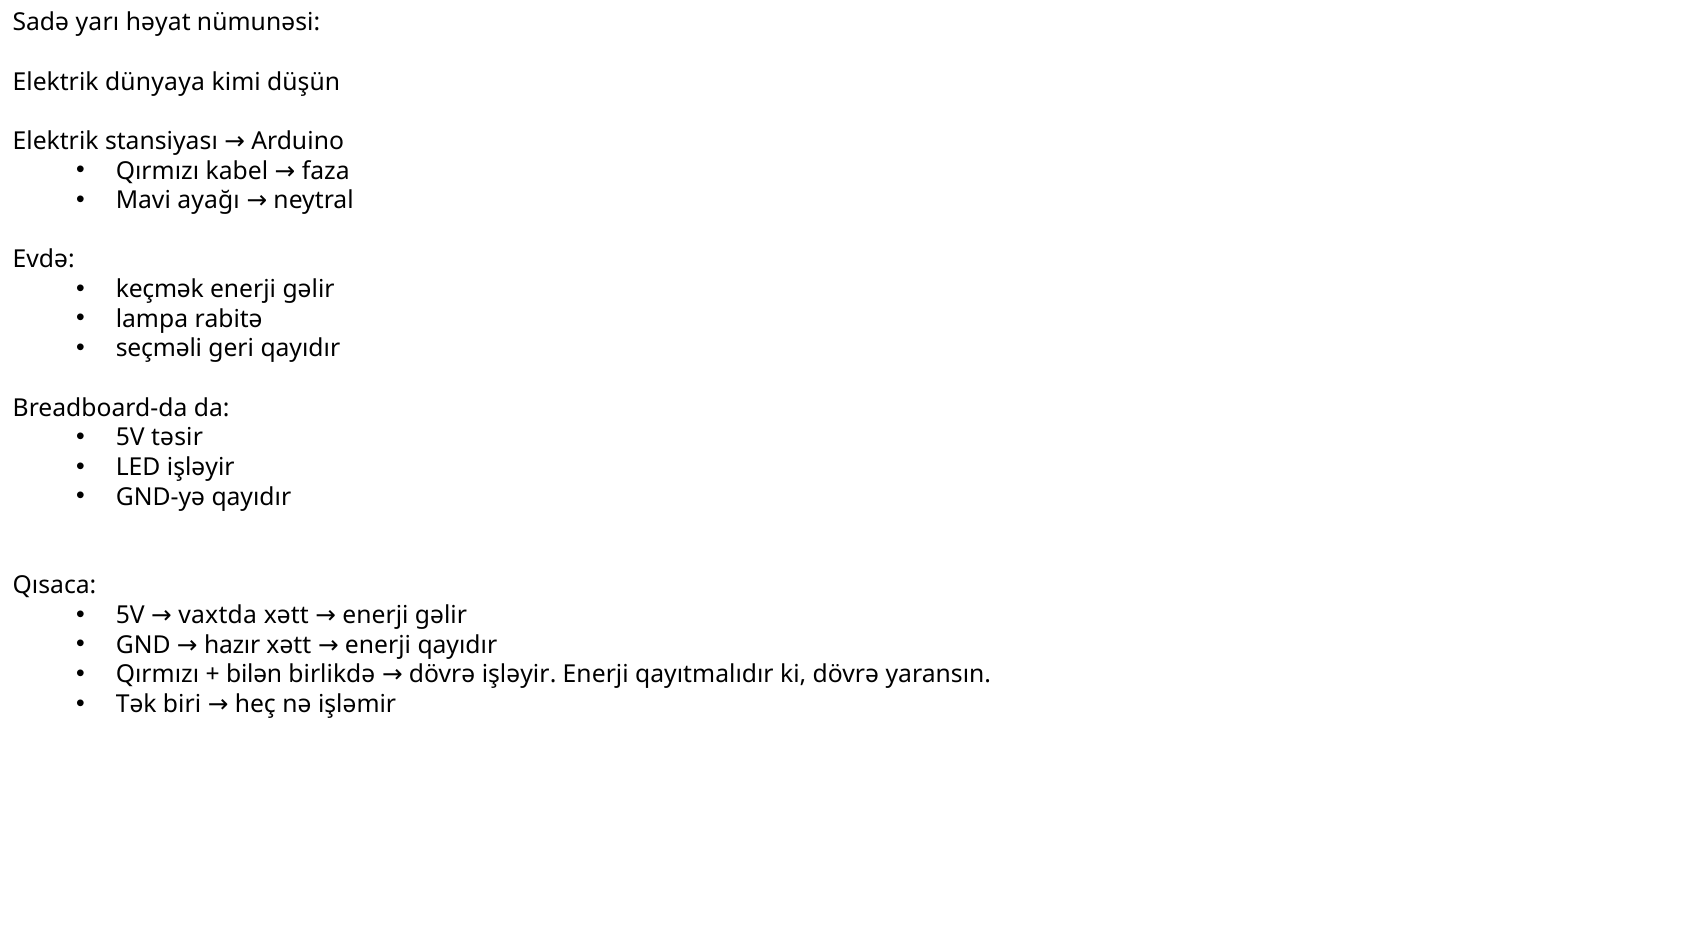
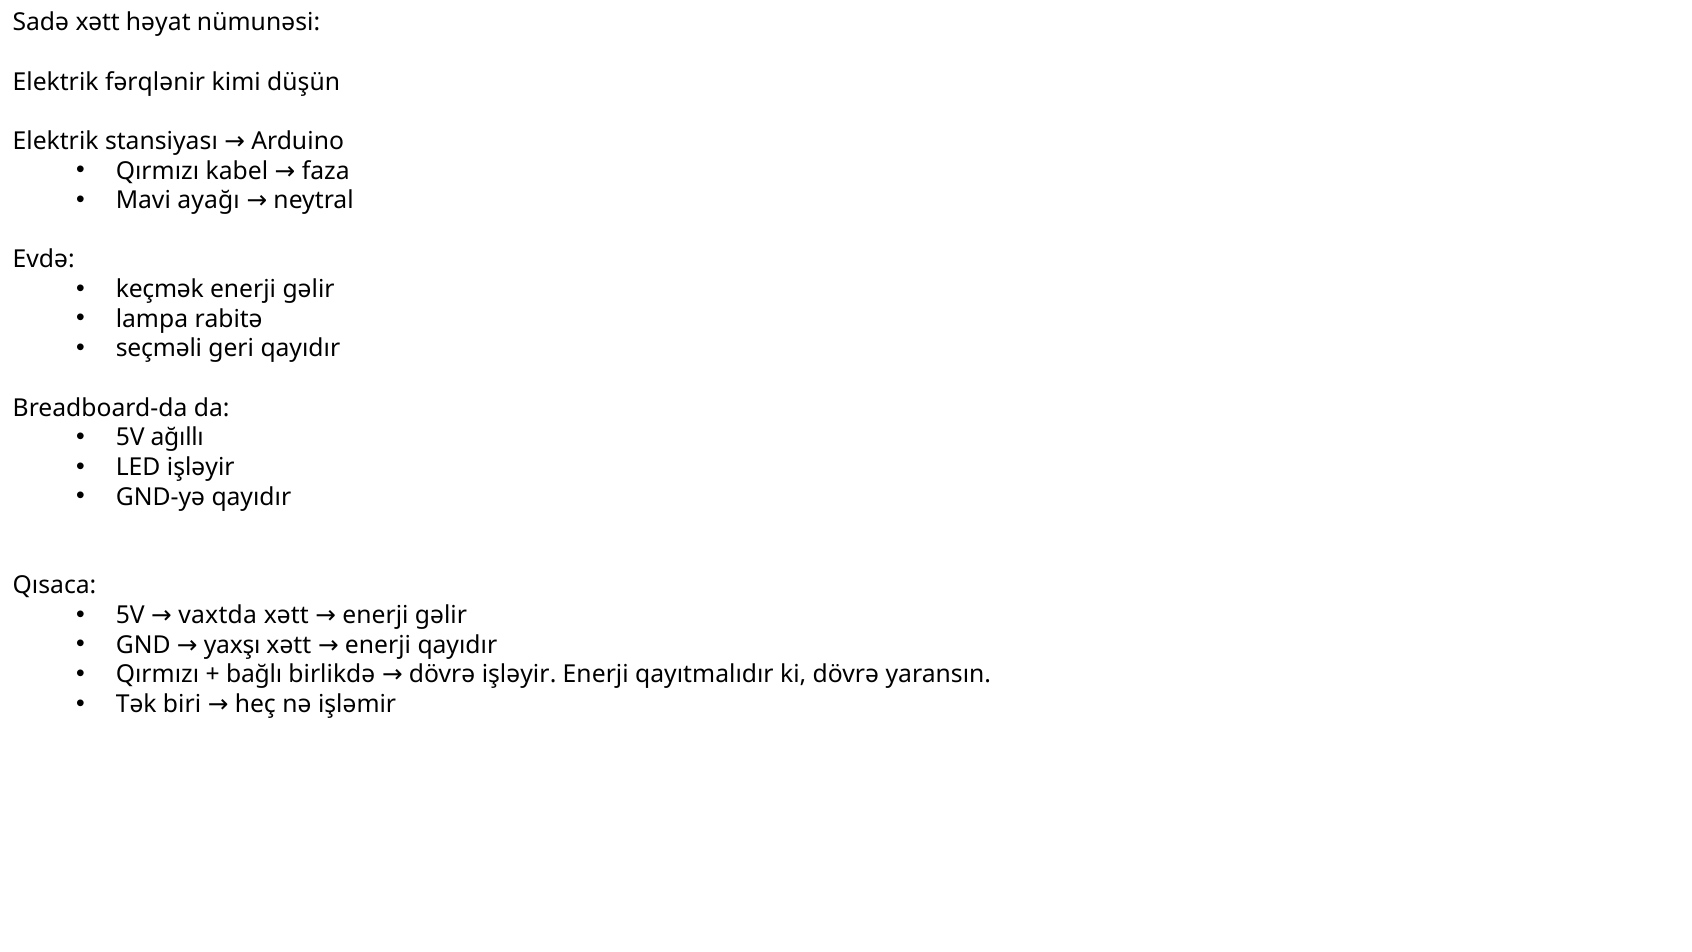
Sadə yarı: yarı -> xətt (98, 23)
dünyaya: dünyaya -> fərqlənir (155, 82)
təsir: təsir -> ağıllı (177, 437)
hazır: hazır -> yaxşı (232, 645)
bilən: bilən -> bağlı (254, 675)
